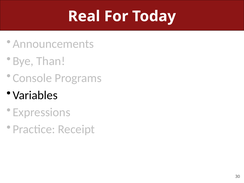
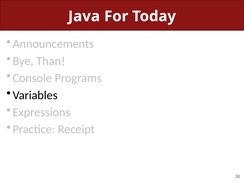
Real: Real -> Java (84, 16)
